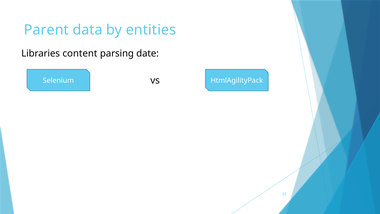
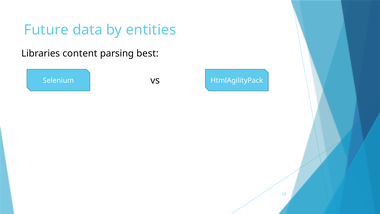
Parent: Parent -> Future (46, 30)
date: date -> best (147, 54)
